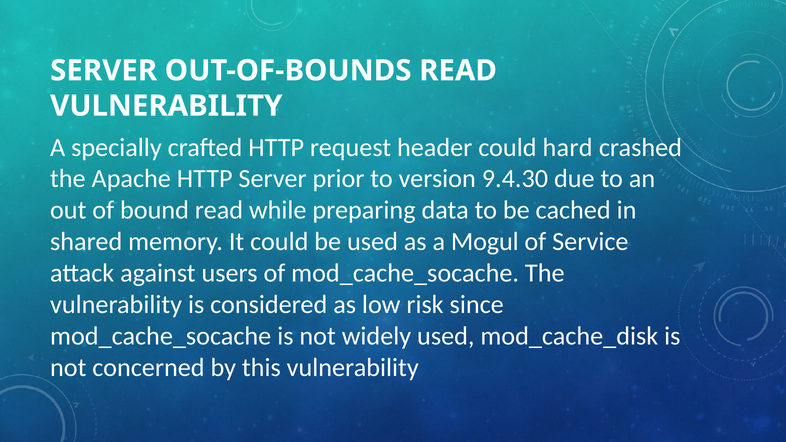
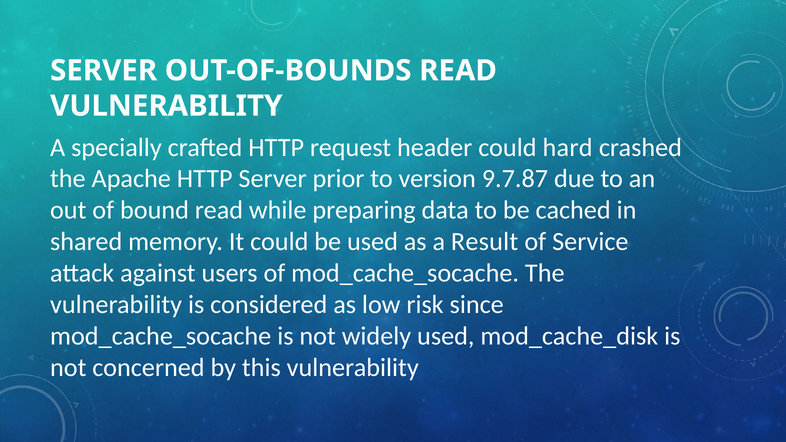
9.4.30: 9.4.30 -> 9.7.87 (515, 179)
Mogul: Mogul -> Result (485, 242)
